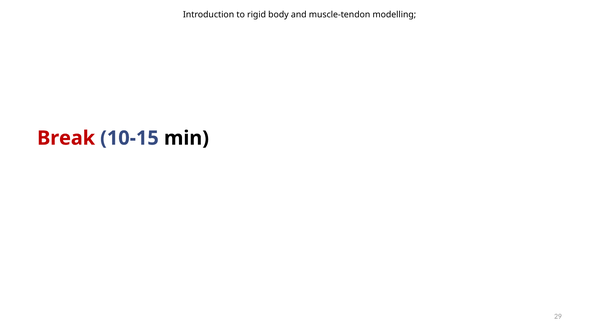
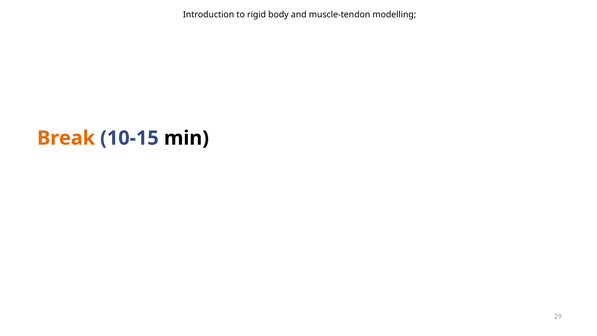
Break colour: red -> orange (66, 138)
